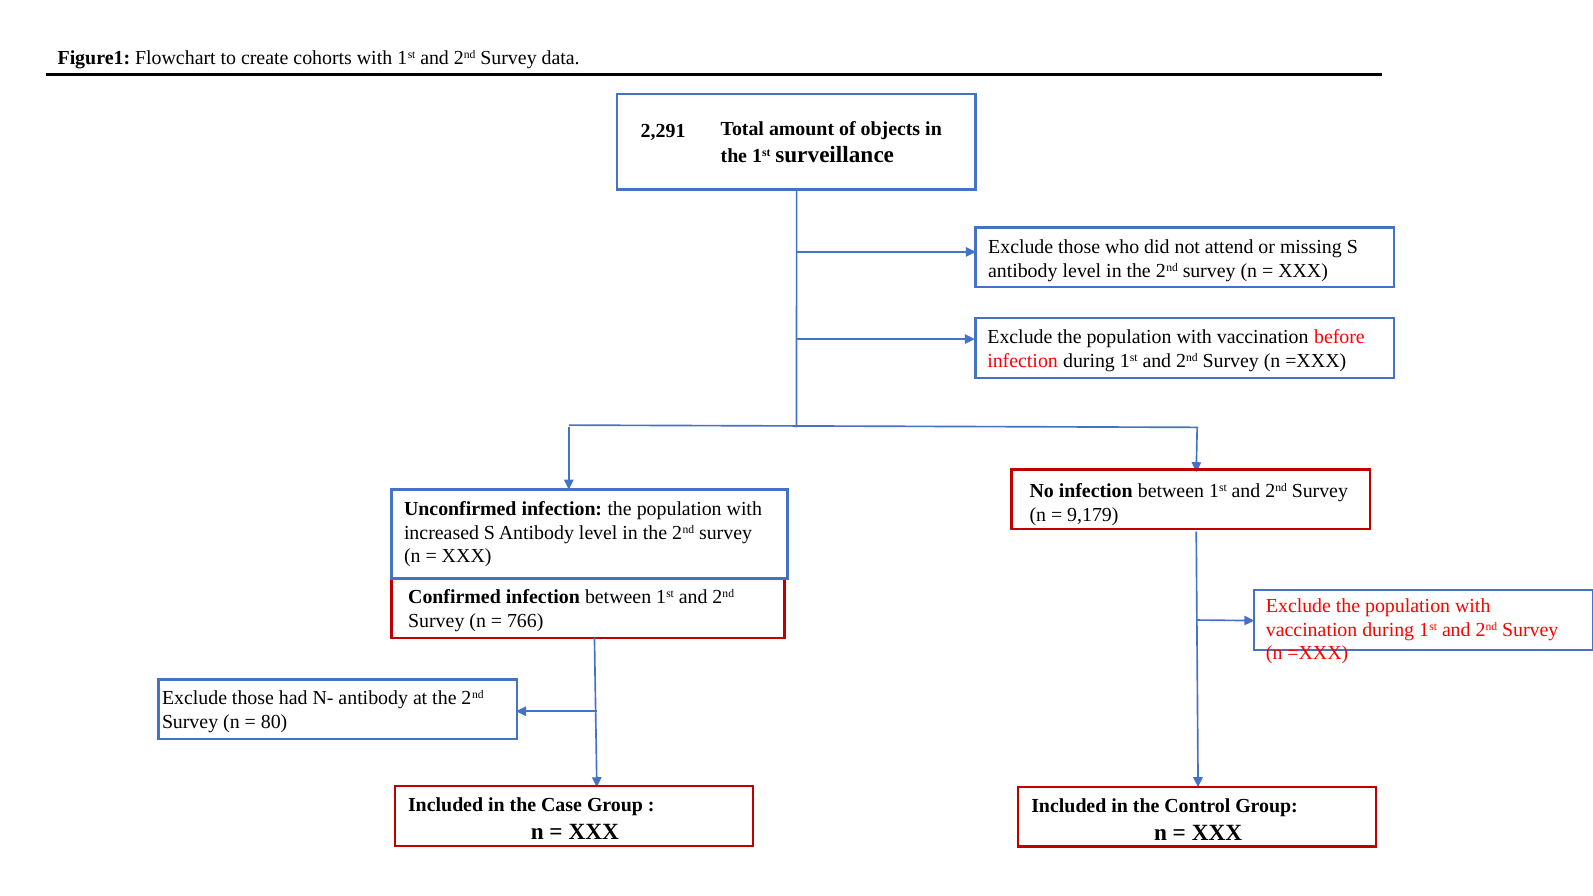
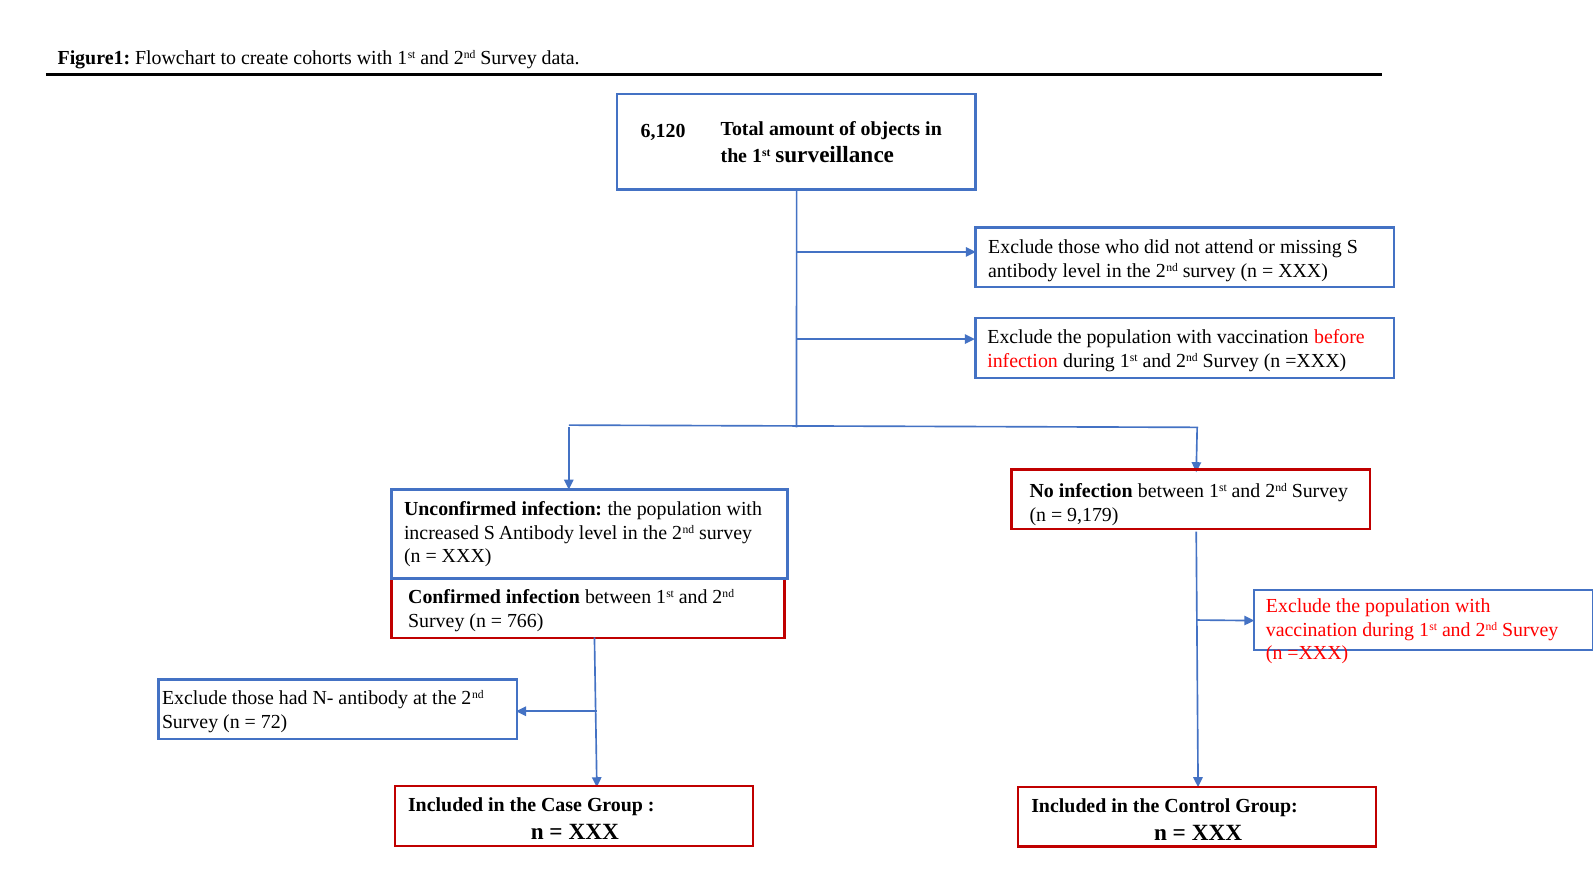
2,291: 2,291 -> 6,120 (663, 131)
80: 80 -> 72 (274, 722)
